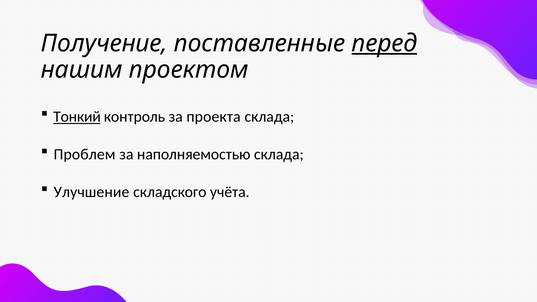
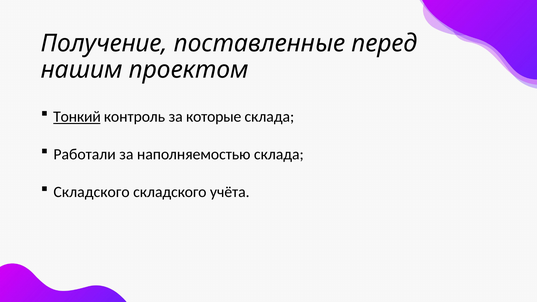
перед underline: present -> none (384, 43)
проекта: проекта -> которые (214, 117)
Проблем: Проблем -> Работали (85, 154)
Улучшение: Улучшение -> Складского (92, 192)
